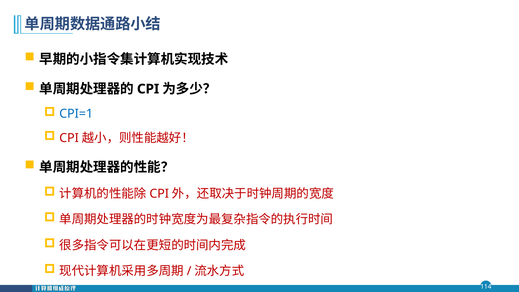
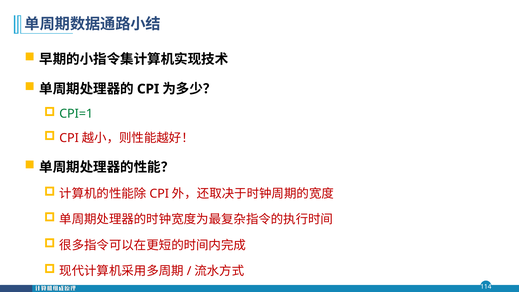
CPI=1 colour: blue -> green (76, 114)
